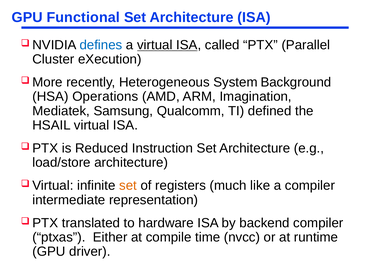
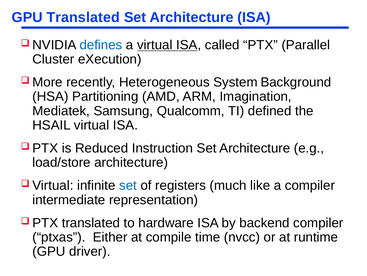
GPU Functional: Functional -> Translated (83, 17)
Operations: Operations -> Partitioning (105, 96)
set colour: orange -> blue (128, 185)
